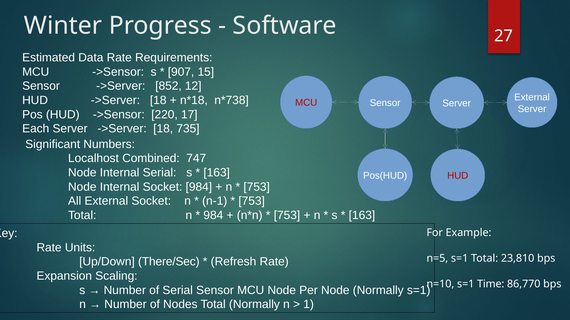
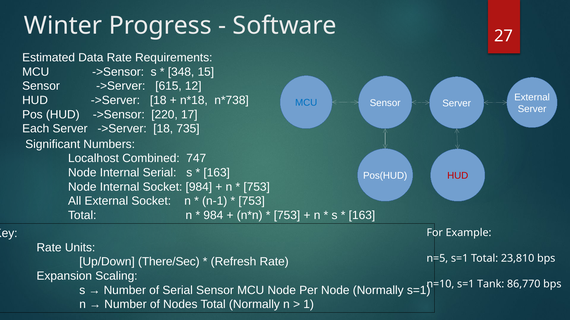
907: 907 -> 348 (181, 72)
852: 852 -> 615 (168, 86)
MCU colour: red -> blue (306, 103)
Time: Time -> Tank (491, 284)
